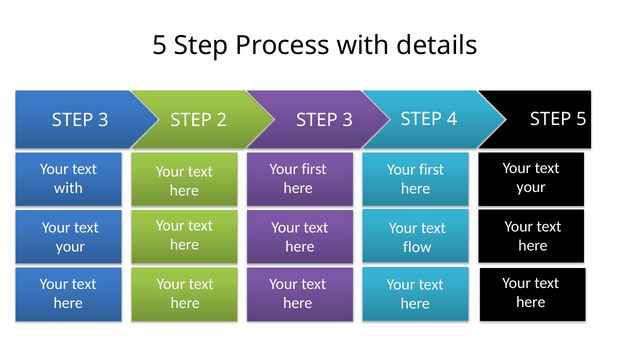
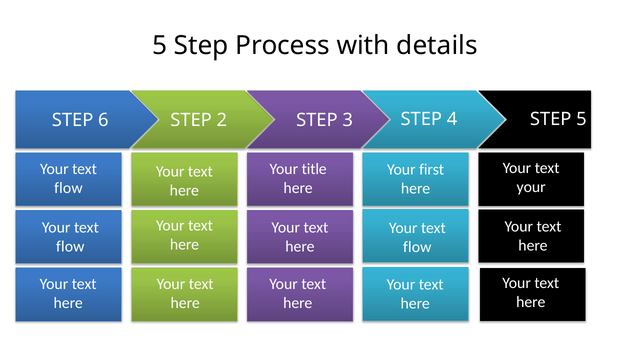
3: 3 -> 6 (103, 120)
first: first -> title (314, 169)
with: with -> flow (68, 188)
your: your -> flow (70, 246)
